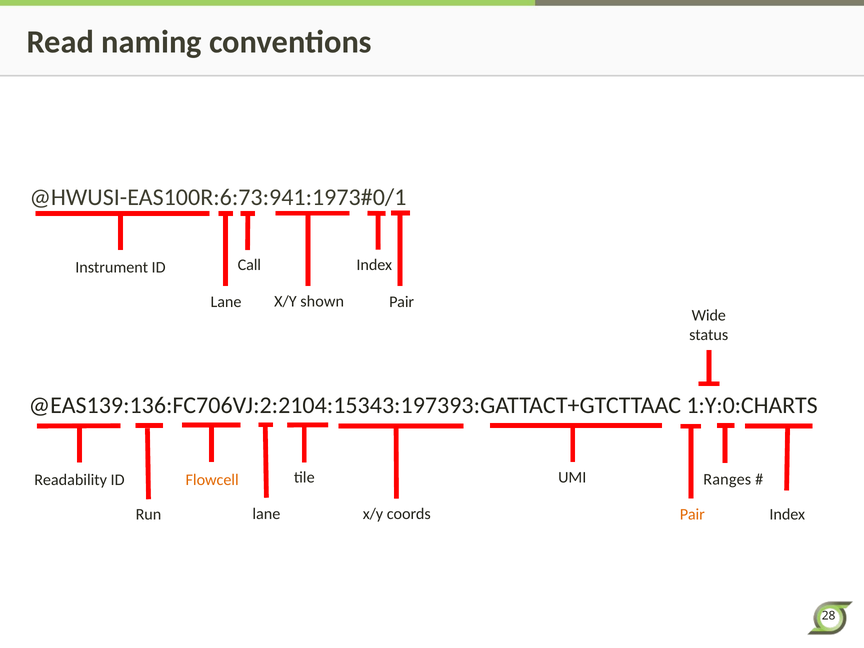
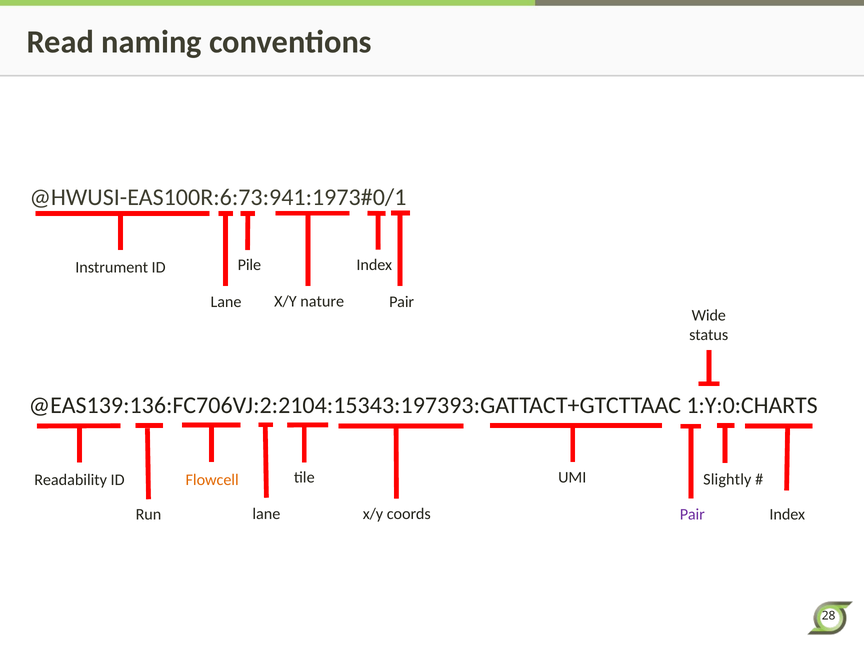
Call: Call -> Pile (249, 265)
shown: shown -> nature (322, 301)
Ranges: Ranges -> Slightly (727, 479)
Pair colour: orange -> purple (692, 514)
